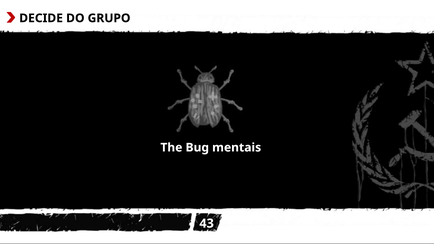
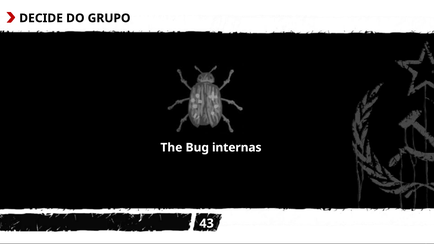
mentais: mentais -> internas (237, 148)
